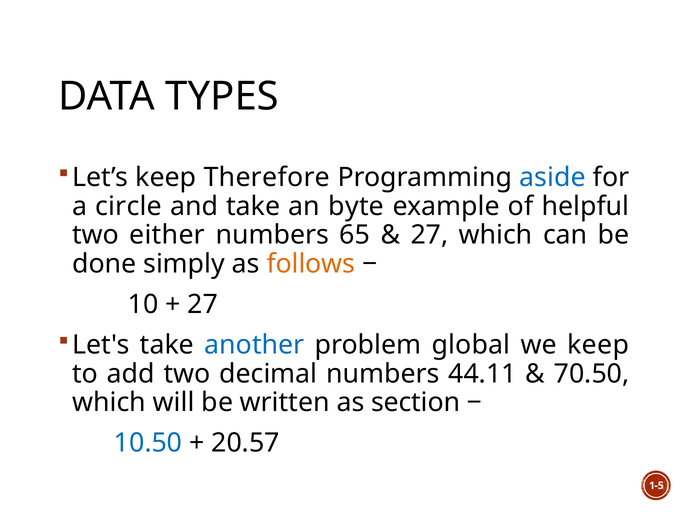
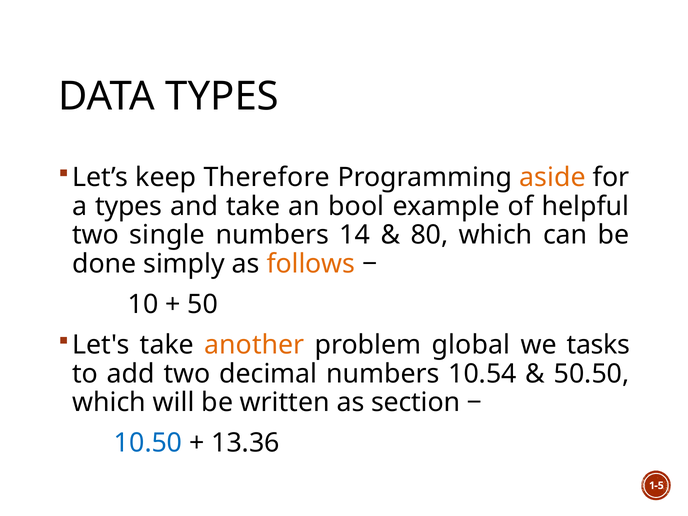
aside colour: blue -> orange (552, 177)
a circle: circle -> types (129, 206)
byte: byte -> bool (356, 206)
either: either -> single (167, 235)
65: 65 -> 14 (355, 235)
27: 27 -> 80 (429, 235)
27: 27 -> 50 (203, 304)
another colour: blue -> orange (254, 345)
we keep: keep -> tasks (598, 345)
44.11: 44.11 -> 10.54 (482, 374)
70.50: 70.50 -> 50.50 (592, 374)
20.57: 20.57 -> 13.36 (245, 443)
